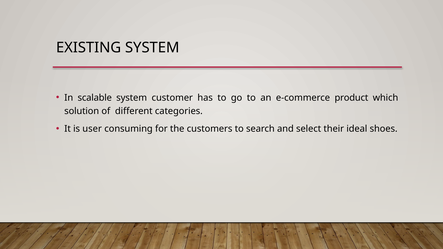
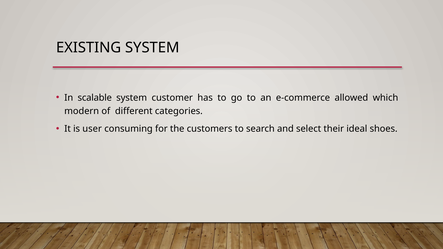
product: product -> allowed (351, 98)
solution: solution -> modern (82, 111)
